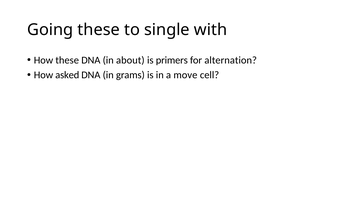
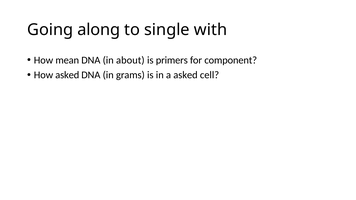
Going these: these -> along (99, 30)
How these: these -> mean (67, 60)
alternation: alternation -> component (231, 60)
a move: move -> asked (185, 75)
